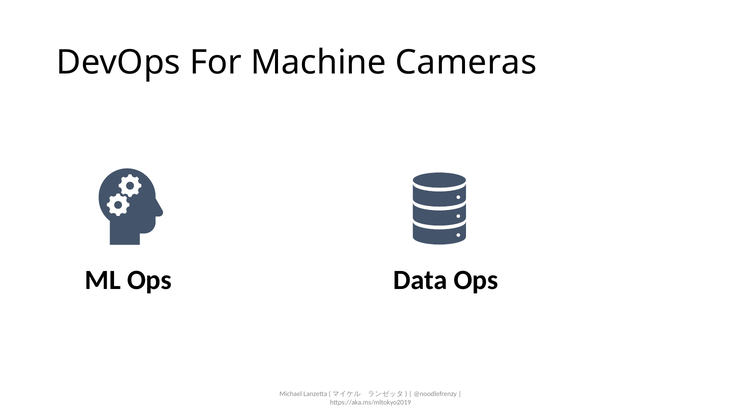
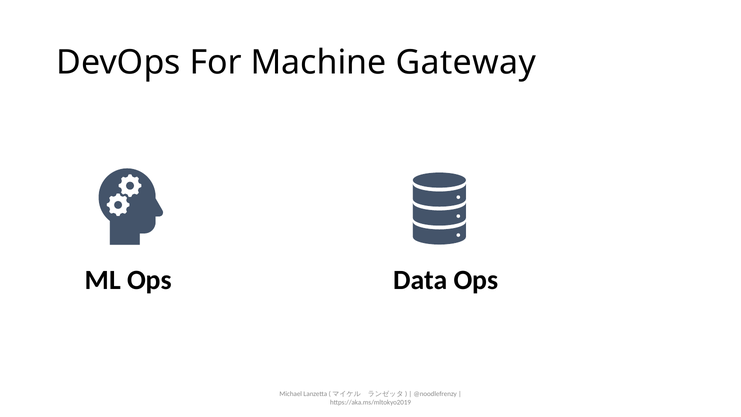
Cameras: Cameras -> Gateway (466, 62)
